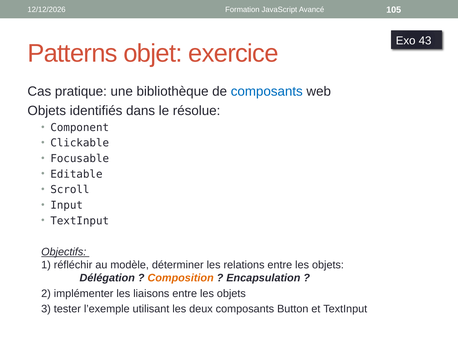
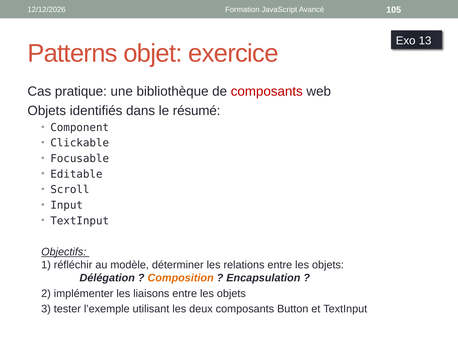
43: 43 -> 13 (425, 41)
composants colour: blue -> red (267, 91)
résolue: résolue -> résumé (197, 110)
